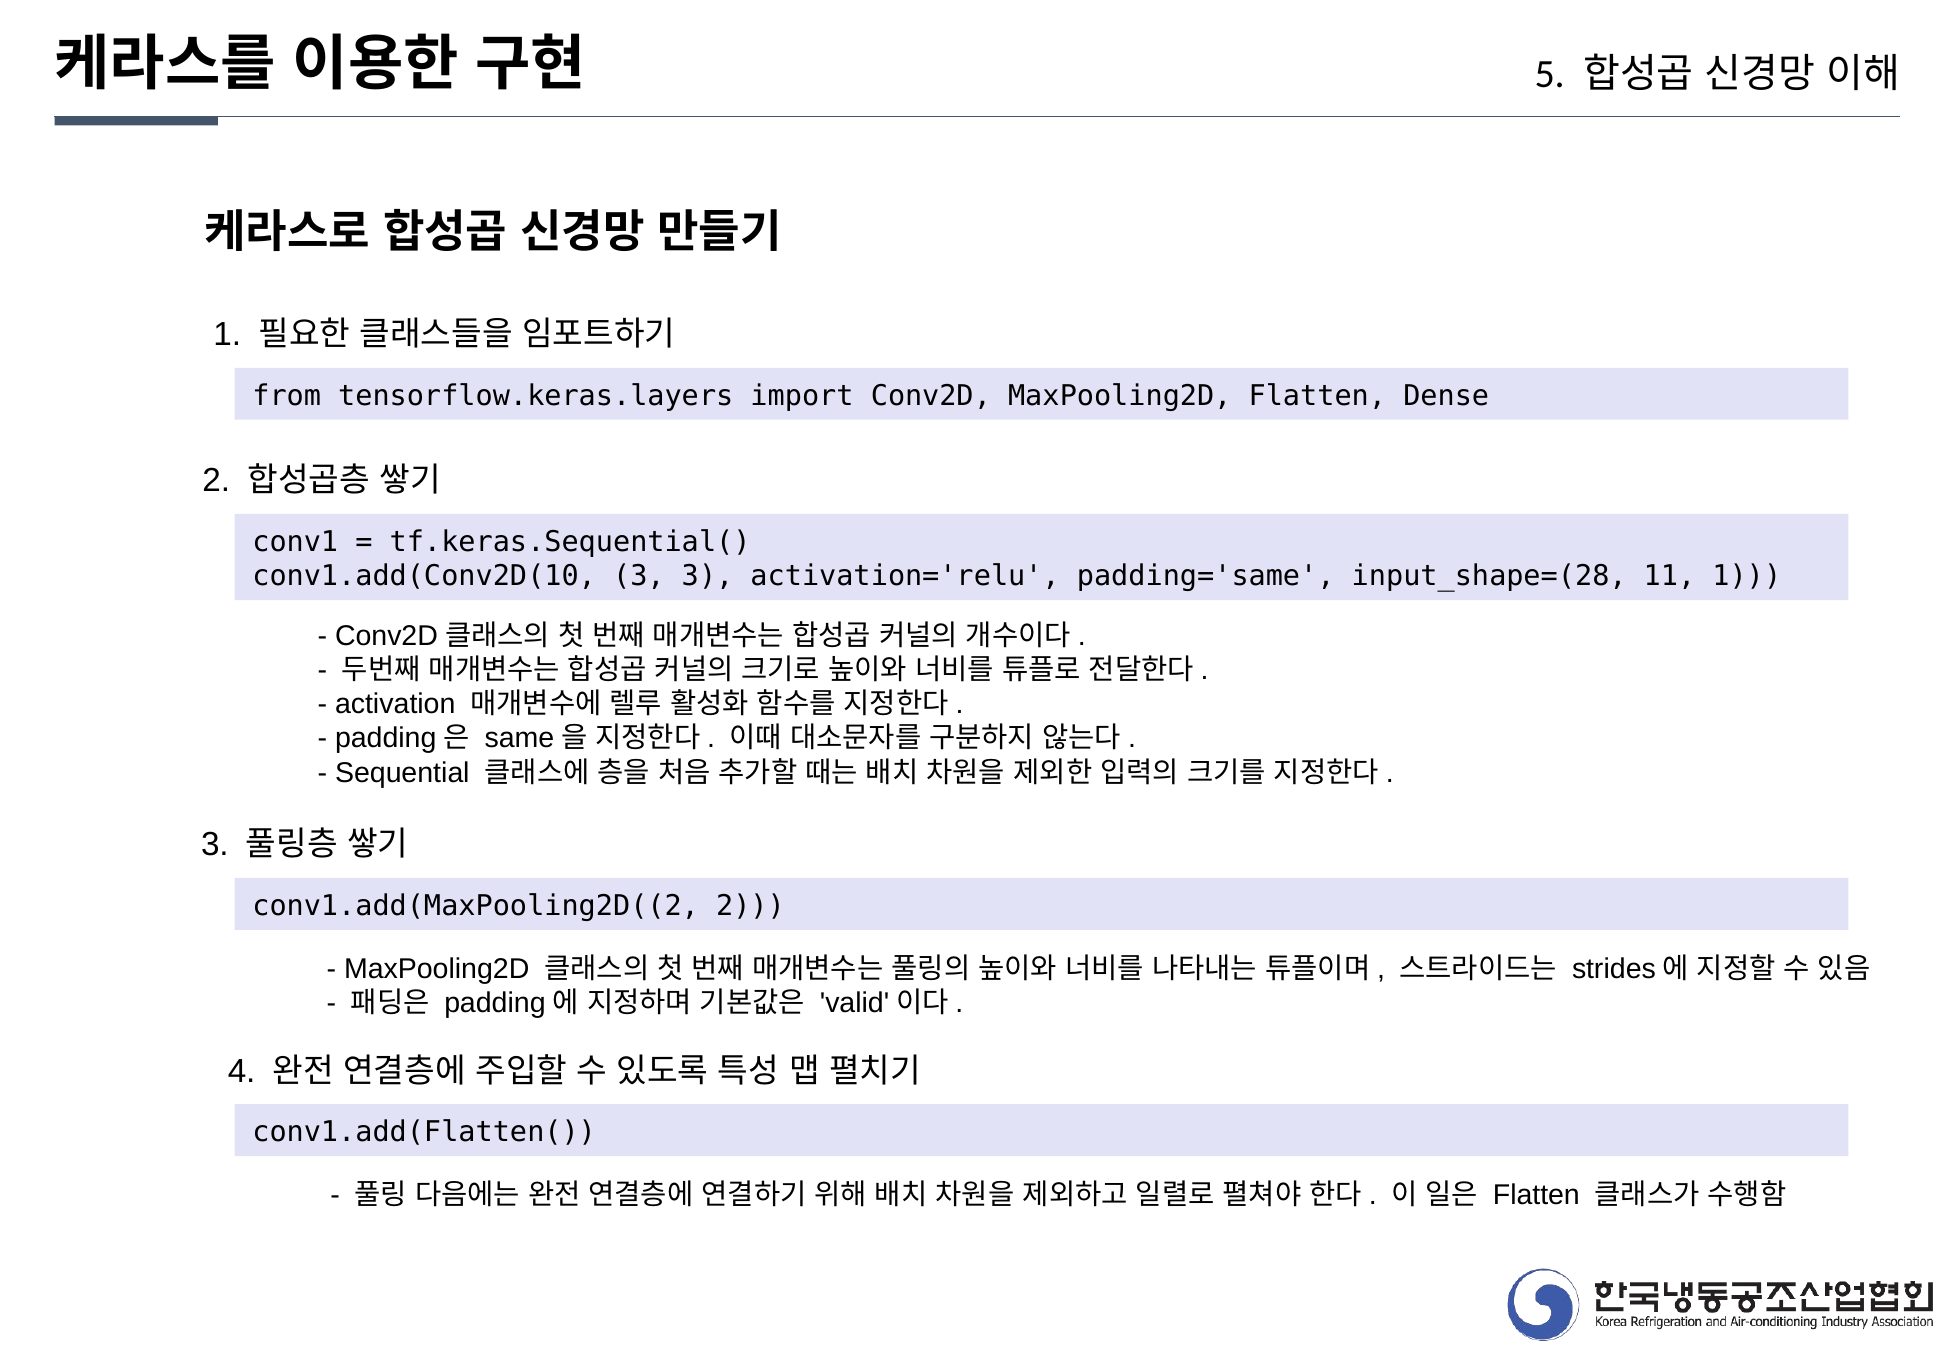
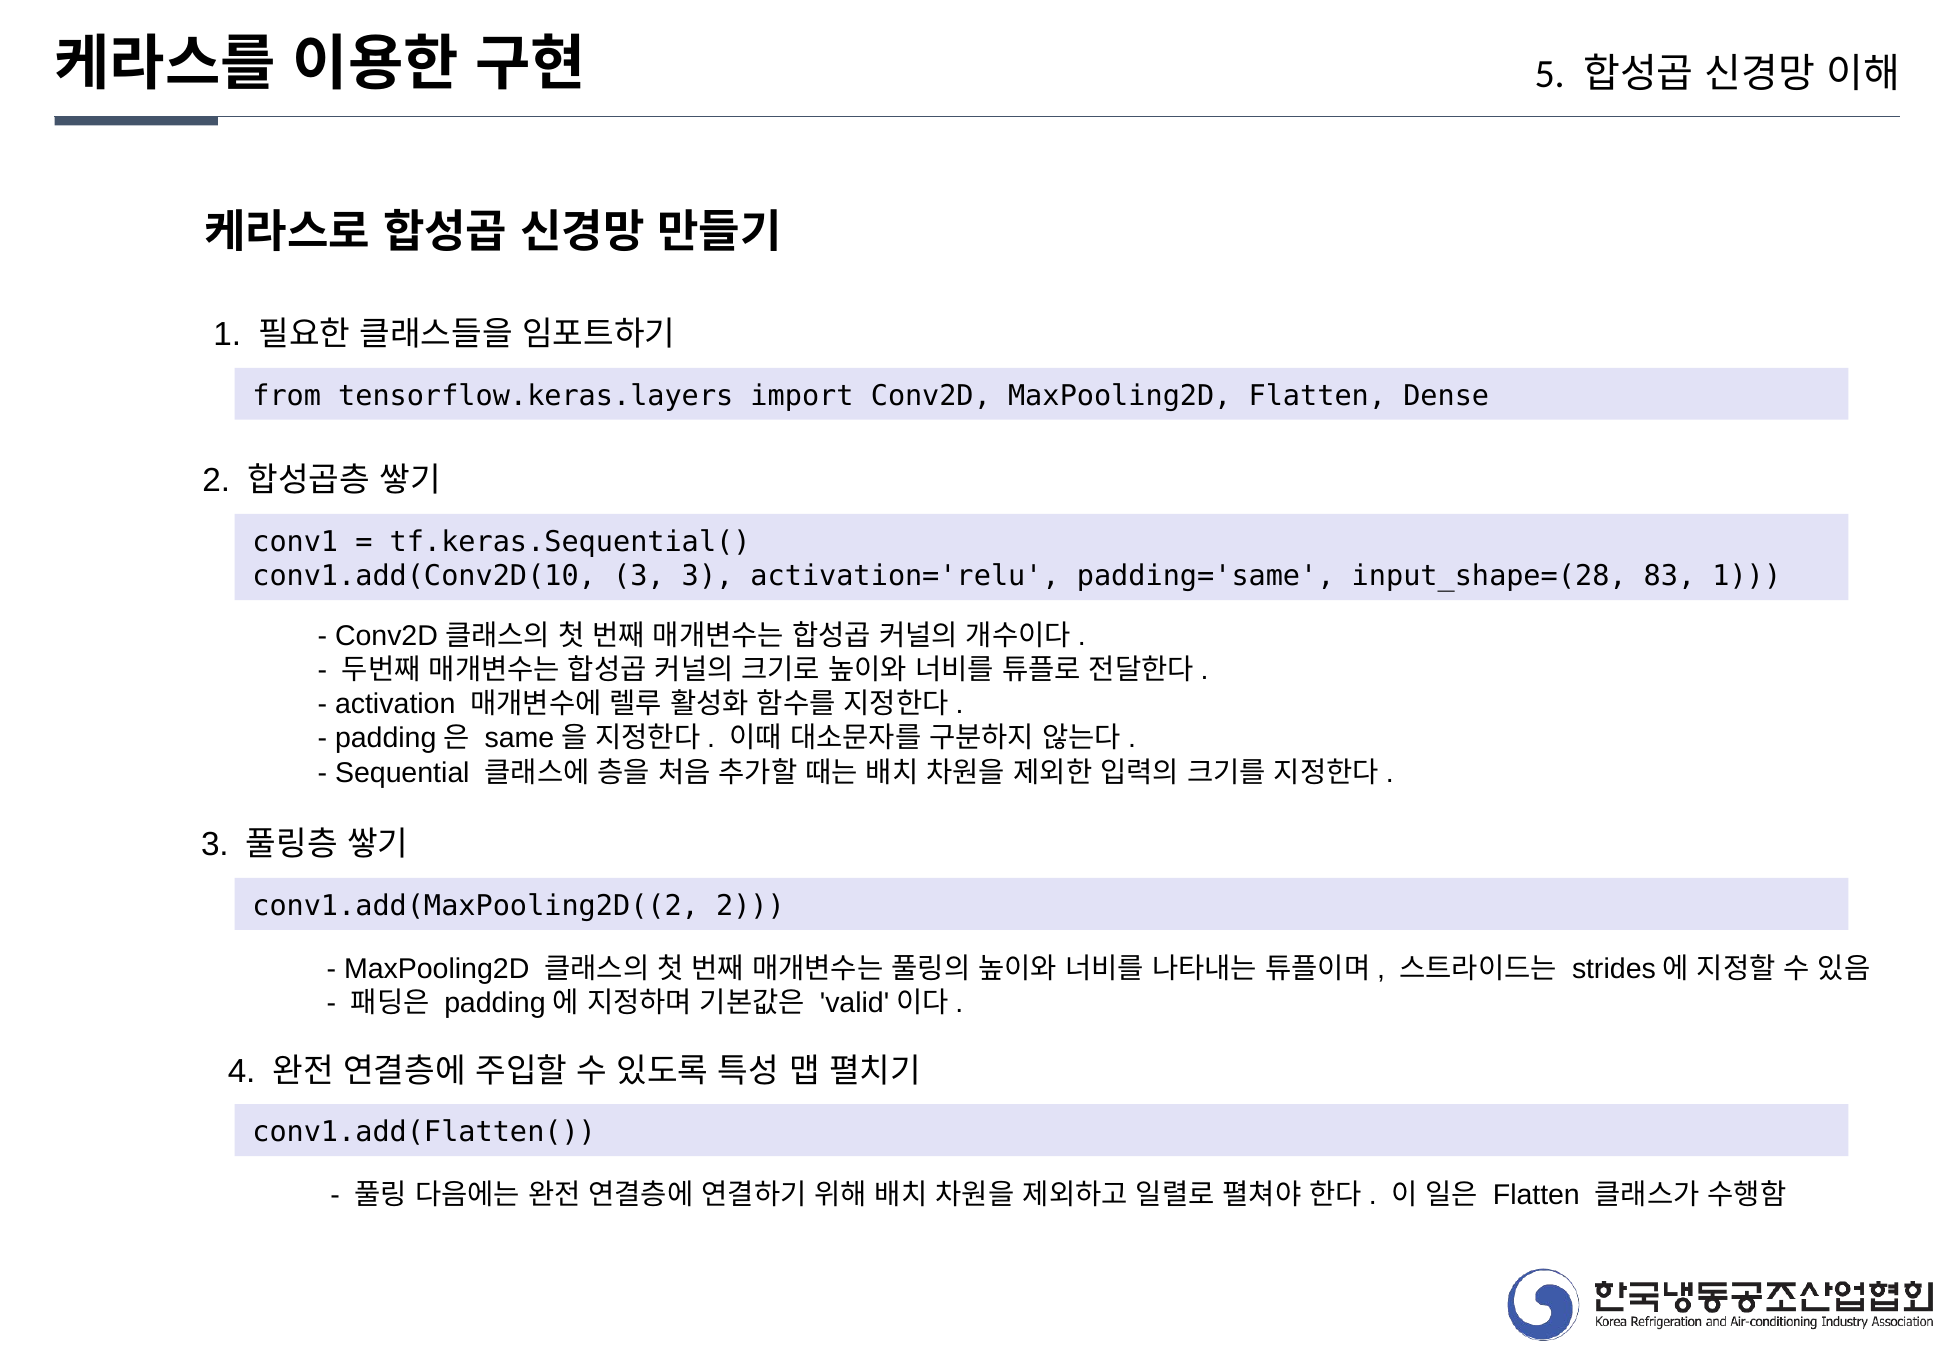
11: 11 -> 83 (1670, 576)
